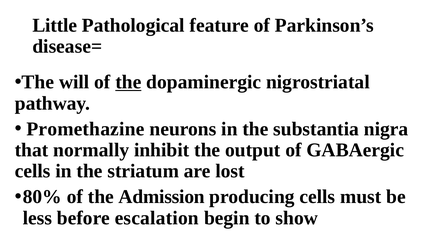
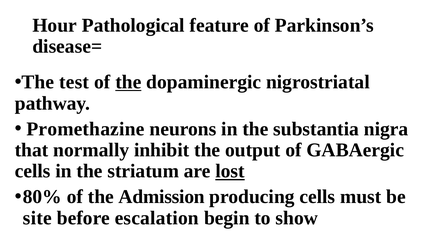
Little: Little -> Hour (55, 25)
will: will -> test (74, 82)
lost underline: none -> present (230, 171)
less: less -> site (37, 218)
